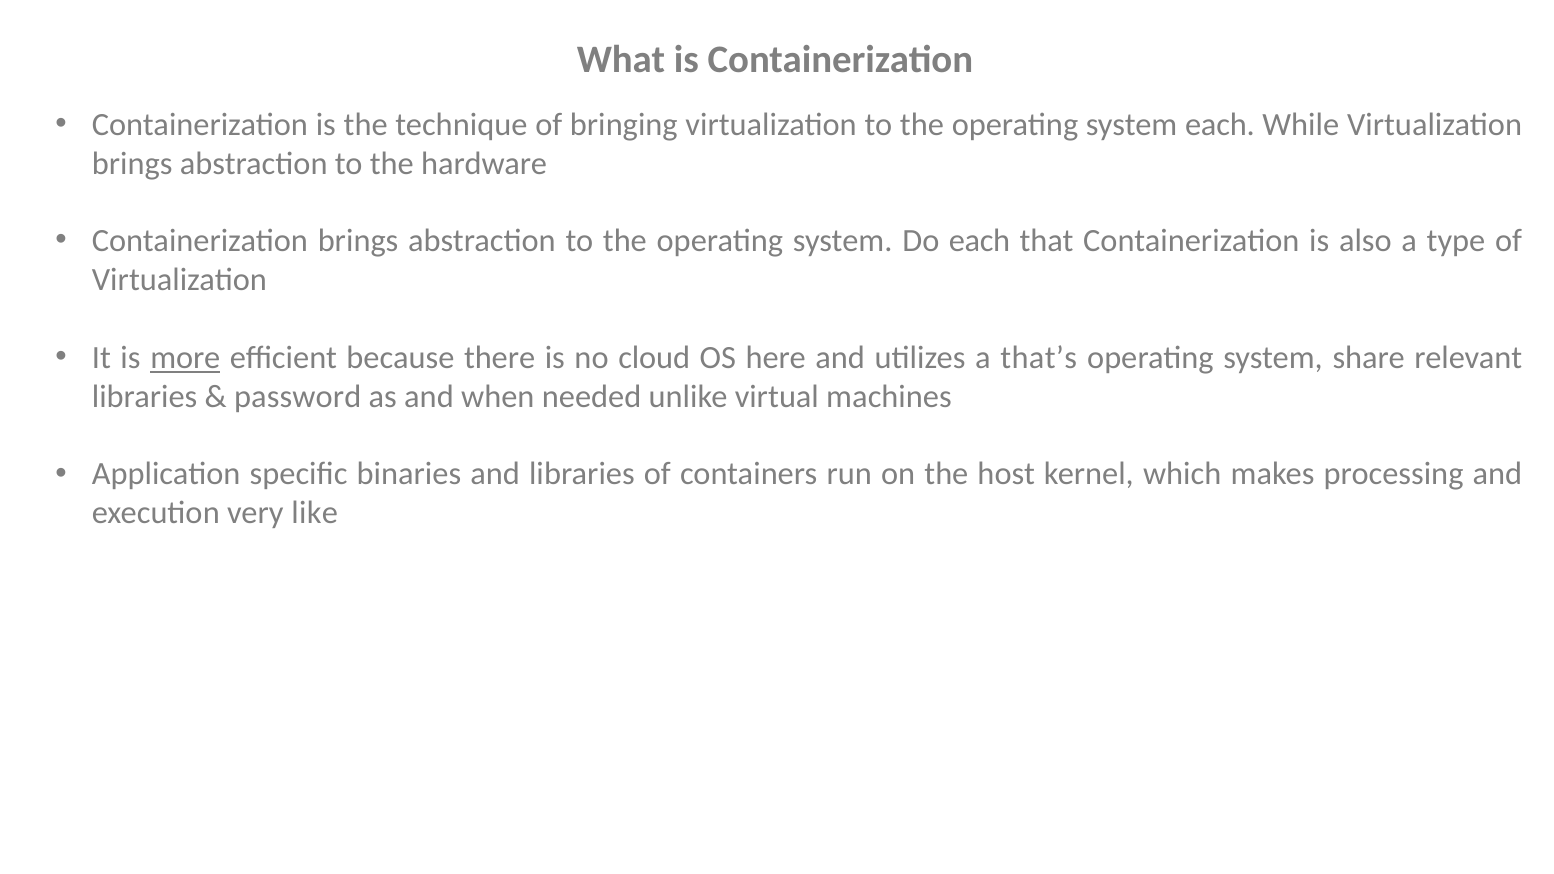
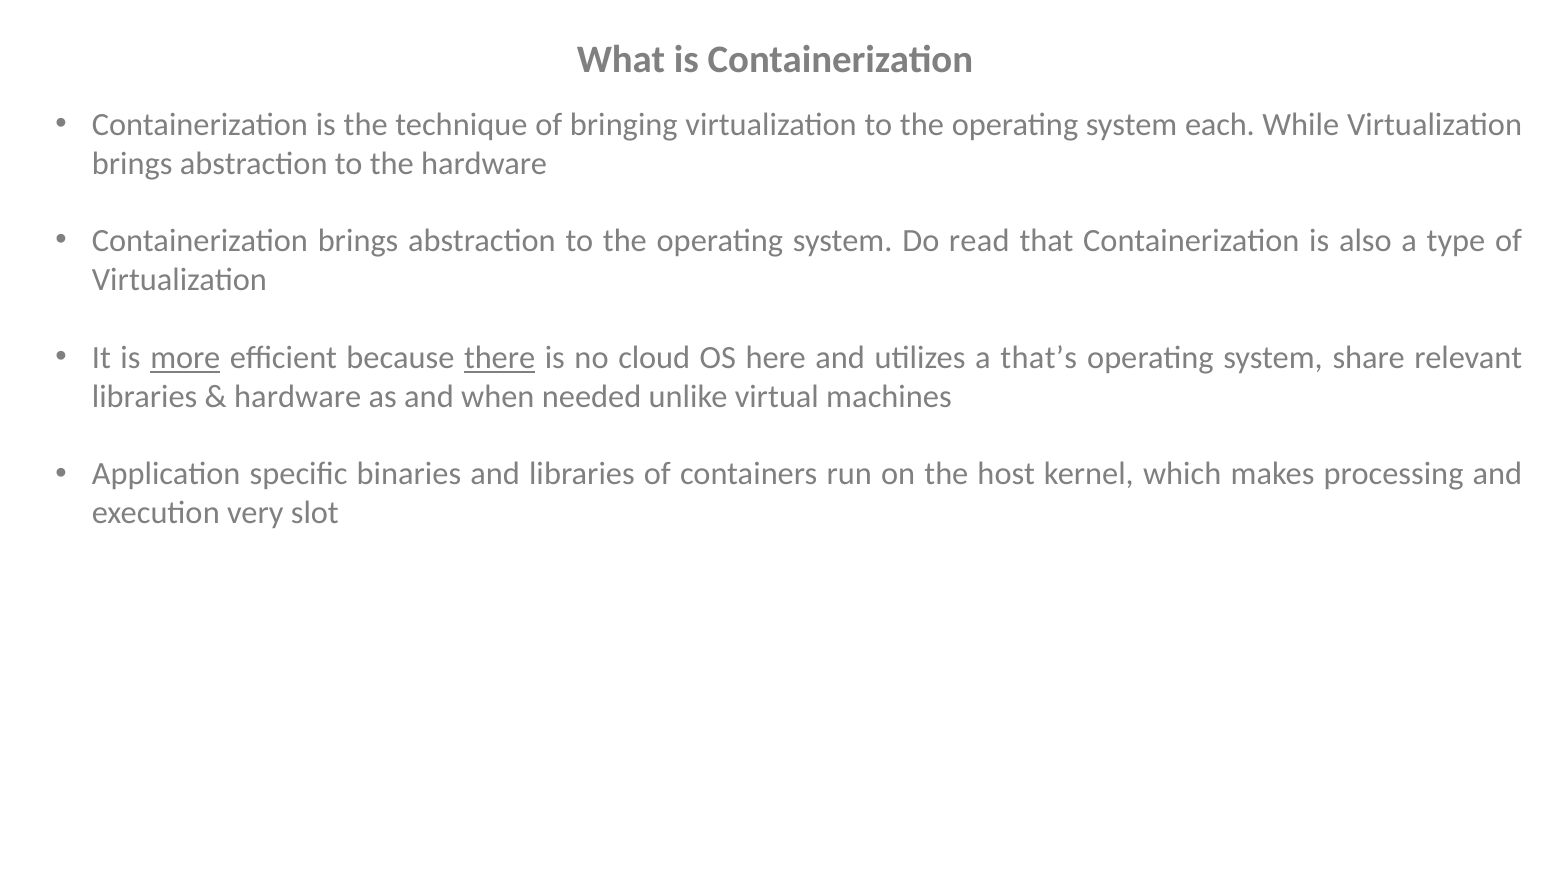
Do each: each -> read (979, 241)
there underline: none -> present (500, 358)
password: password -> hardware (298, 397)
like: like -> slot (315, 513)
